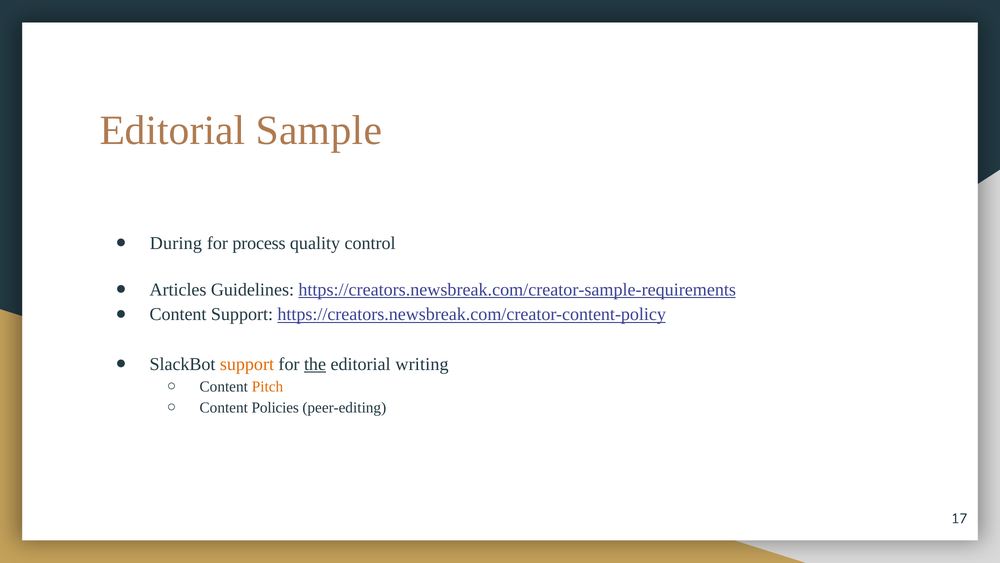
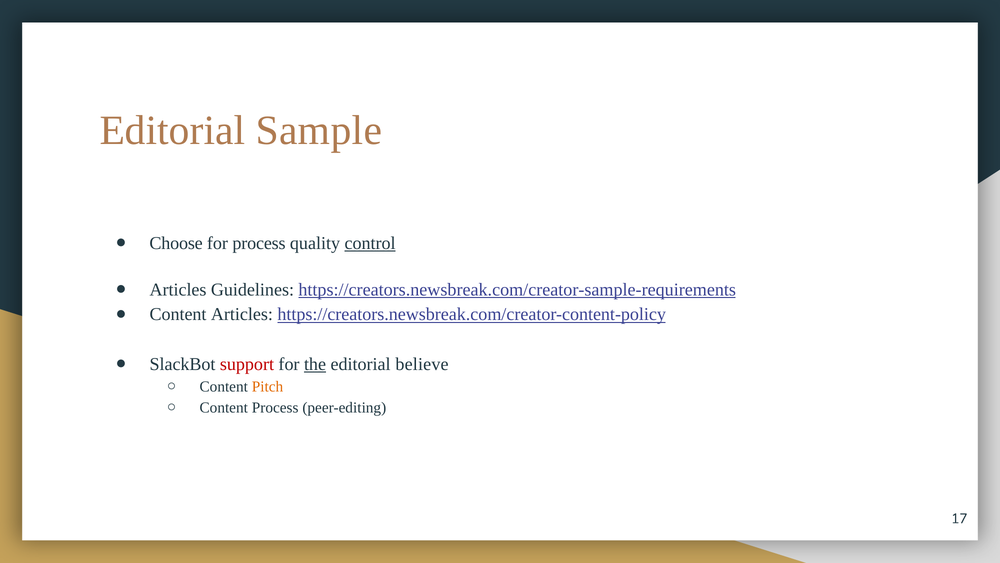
During: During -> Choose (176, 243)
control underline: none -> present (370, 243)
Content Support: Support -> Articles (242, 314)
support colour: orange -> red (247, 364)
writing: writing -> believe (422, 364)
Content Policies: Policies -> Process (275, 407)
